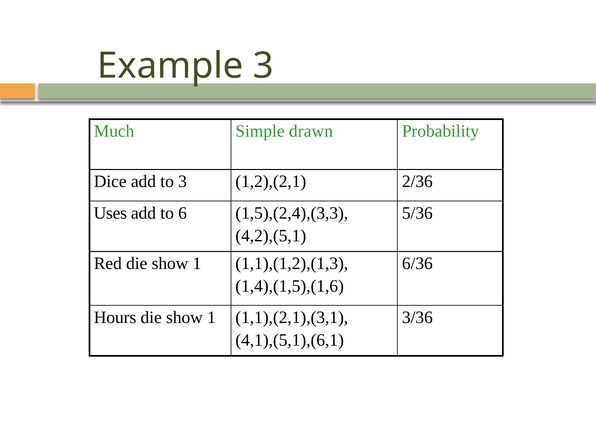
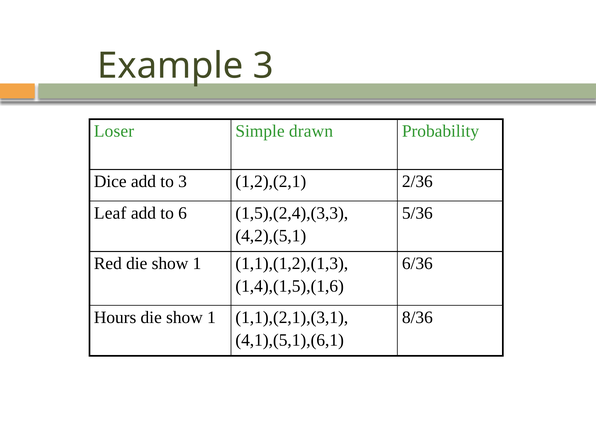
Much: Much -> Loser (114, 131)
Uses: Uses -> Leaf (110, 213)
3/36: 3/36 -> 8/36 (417, 317)
